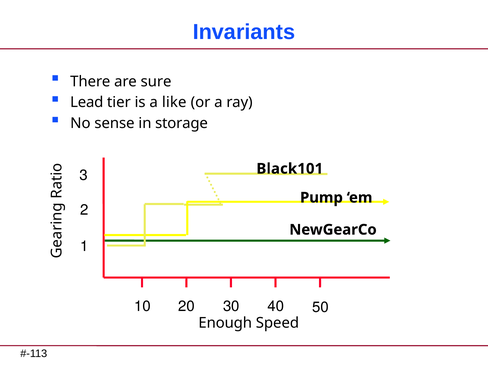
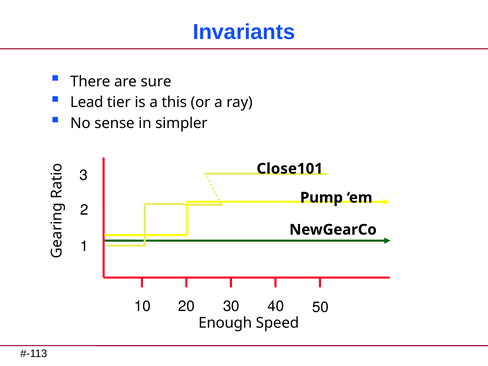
like: like -> this (174, 102)
storage: storage -> simpler (181, 123)
Black101: Black101 -> Close101 (290, 169)
